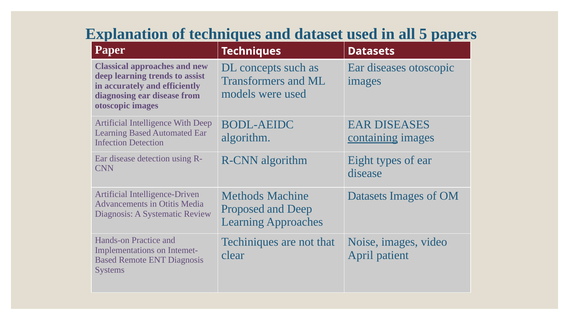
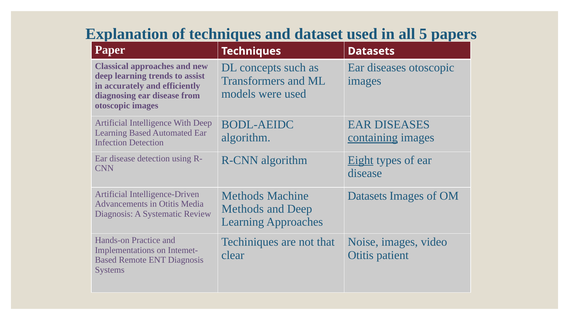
Eight underline: none -> present (361, 160)
Proposed: Proposed -> Methods (243, 209)
April: April -> Otitis (361, 255)
